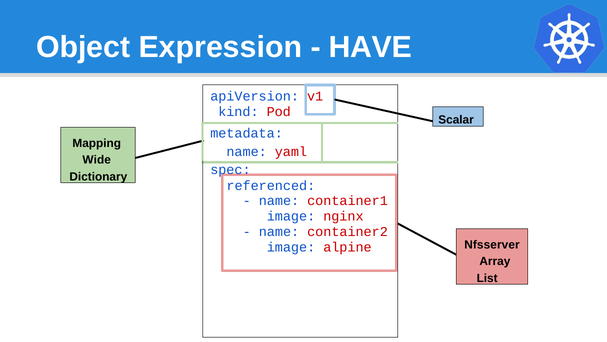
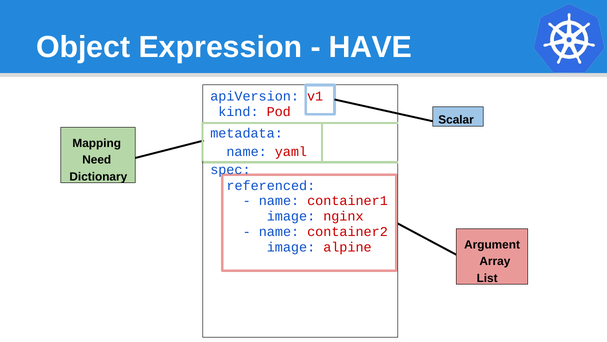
Wide: Wide -> Need (97, 160)
Nfsserver: Nfsserver -> Argument (492, 245)
